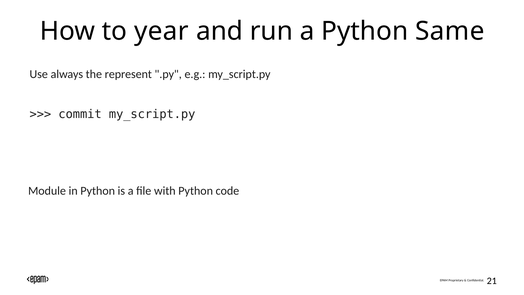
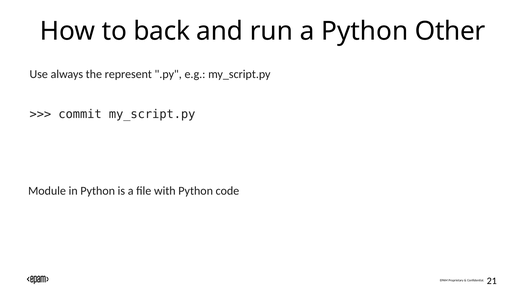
year: year -> back (162, 31)
Same: Same -> Other (450, 31)
